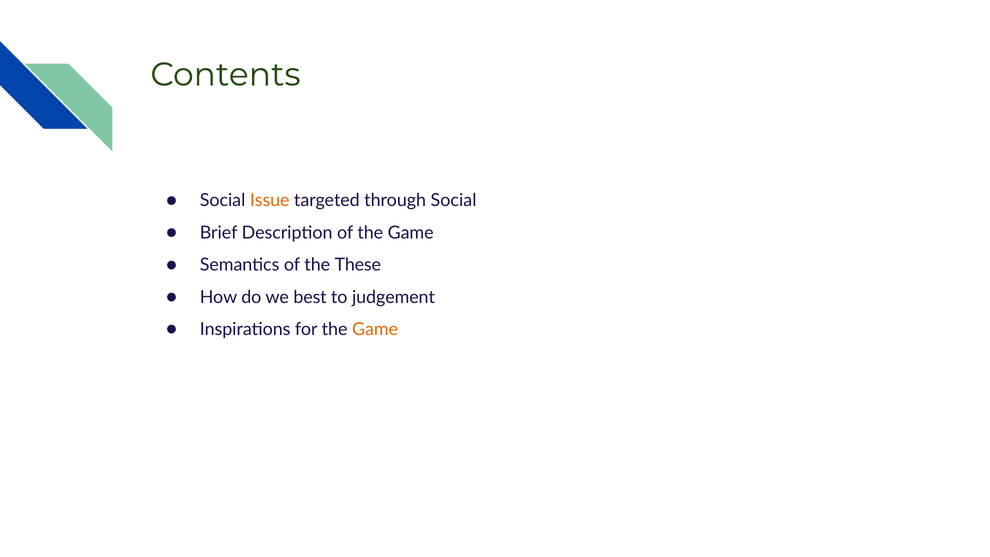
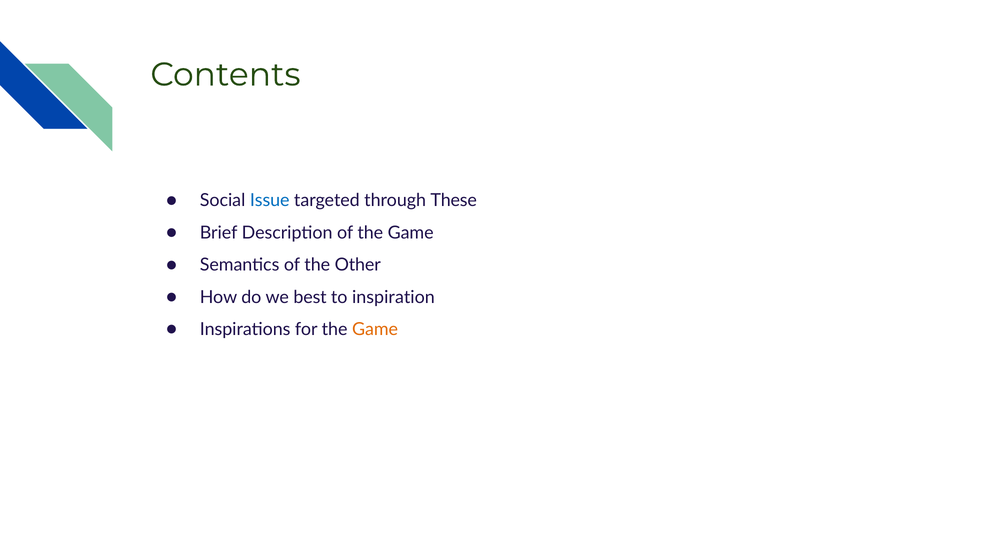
Issue colour: orange -> blue (270, 200)
through Social: Social -> These (454, 200)
These: These -> Other (358, 265)
judgement: judgement -> inspiration (393, 297)
